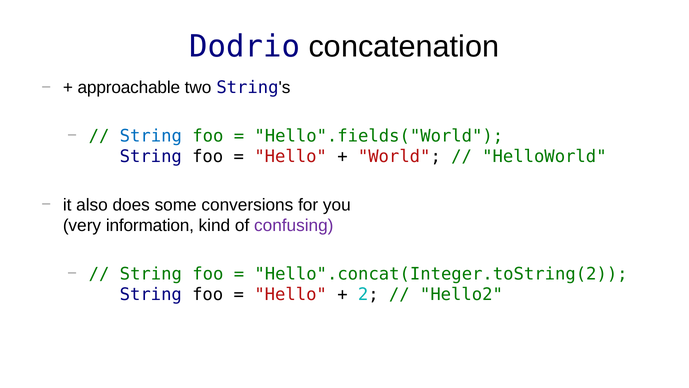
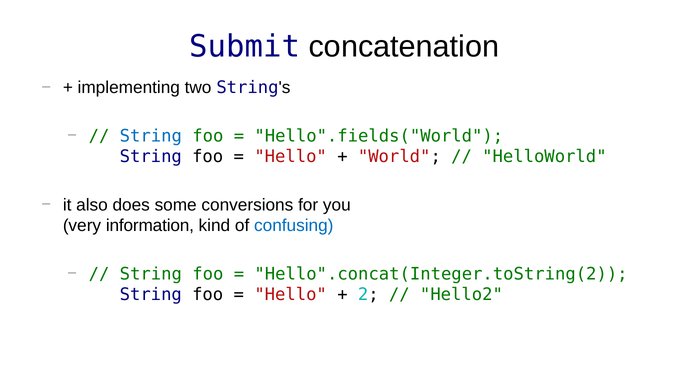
Dodrio: Dodrio -> Submit (245, 46)
approachable: approachable -> implementing (129, 88)
confusing colour: purple -> blue (294, 225)
